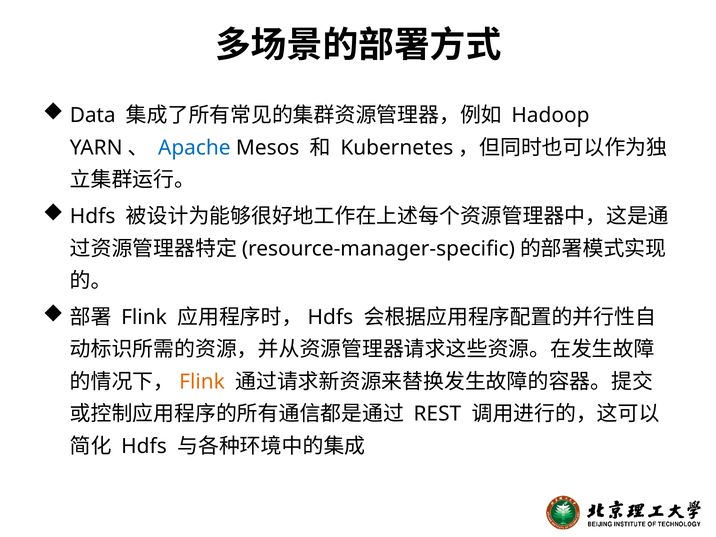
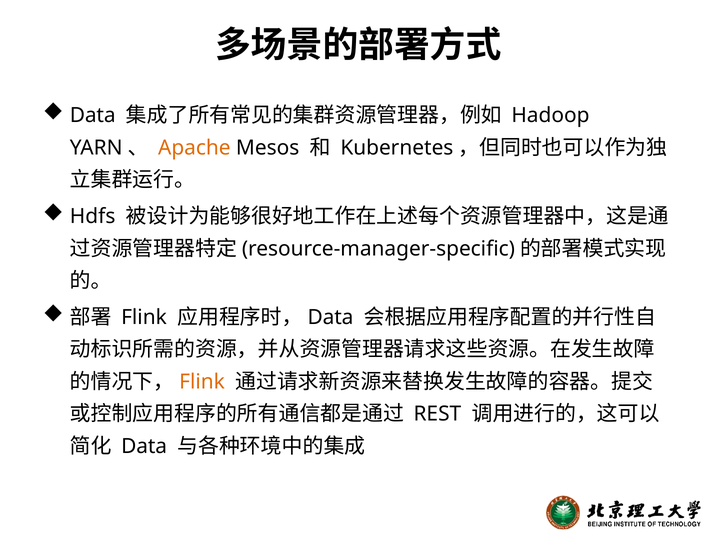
Apache colour: blue -> orange (194, 148)
Hdfs: Hdfs -> Data (330, 317)
Hdfs: Hdfs -> Data (144, 446)
